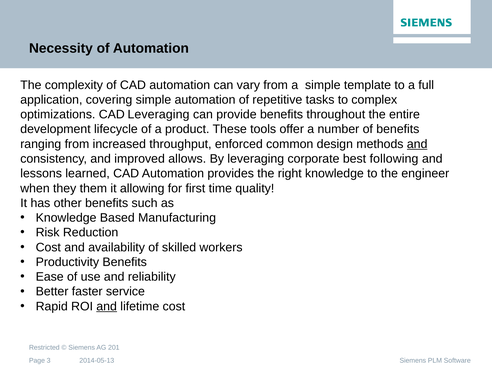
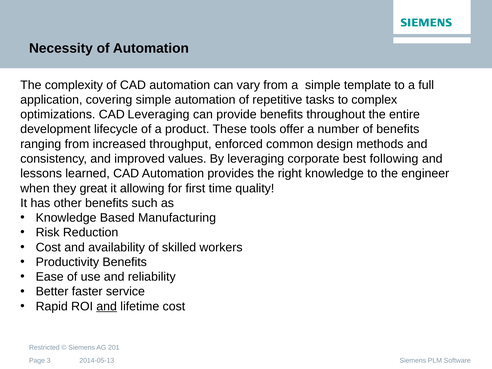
and underline: present -> none (417, 144)
allows: allows -> values (187, 159)
them: them -> great (93, 188)
